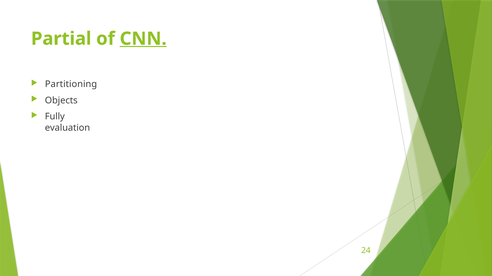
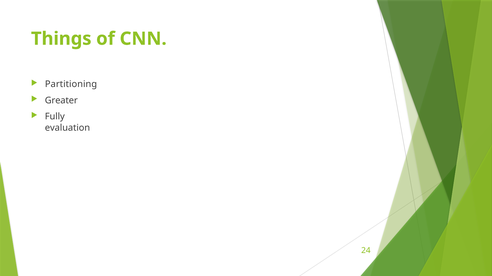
Partial: Partial -> Things (61, 39)
CNN underline: present -> none (143, 39)
Objects: Objects -> Greater (61, 101)
